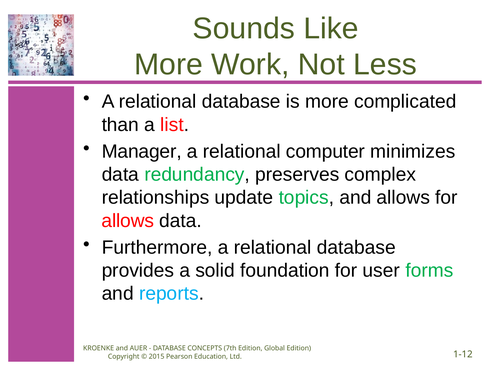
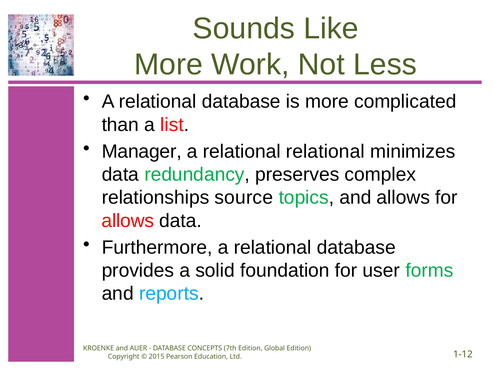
relational computer: computer -> relational (325, 152)
update: update -> source (244, 198)
